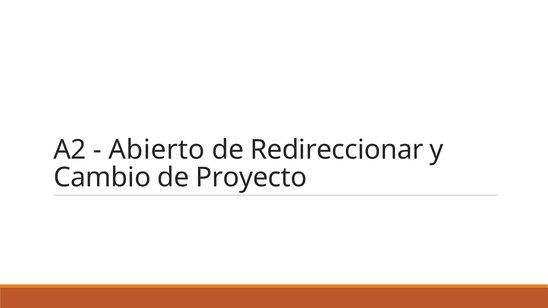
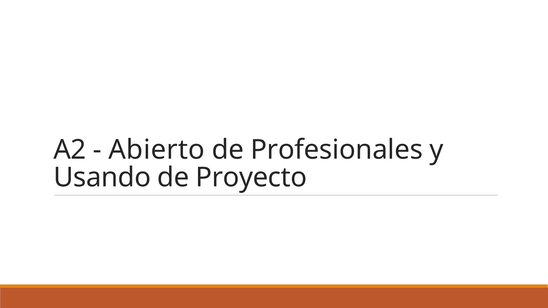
Redireccionar: Redireccionar -> Profesionales (337, 150)
Cambio: Cambio -> Usando (102, 178)
